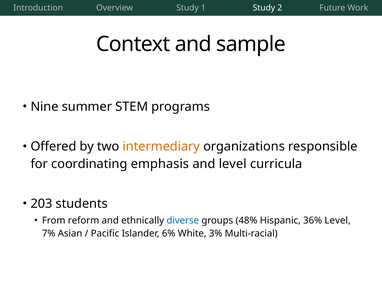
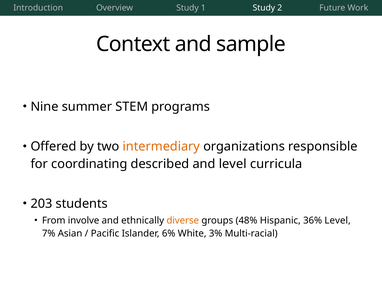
emphasis: emphasis -> described (160, 164)
reform: reform -> involve (84, 221)
diverse colour: blue -> orange (183, 221)
